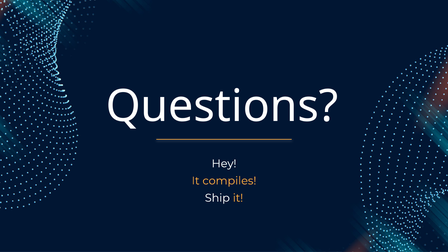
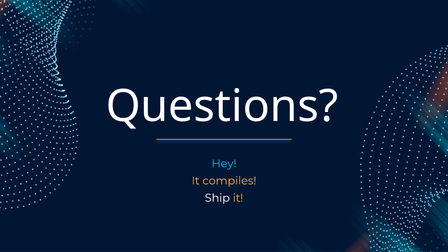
Hey colour: white -> light blue (224, 164)
